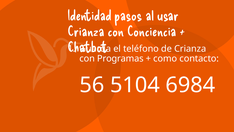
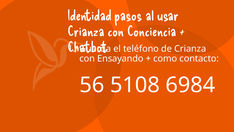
Programas: Programas -> Ensayando (120, 58)
5104: 5104 -> 5108 (135, 85)
